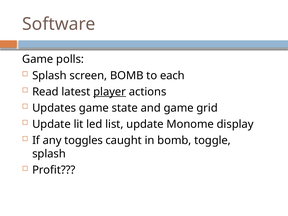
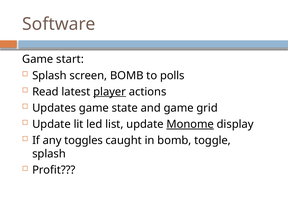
polls: polls -> start (70, 59)
each: each -> polls (172, 76)
Monome underline: none -> present (190, 124)
